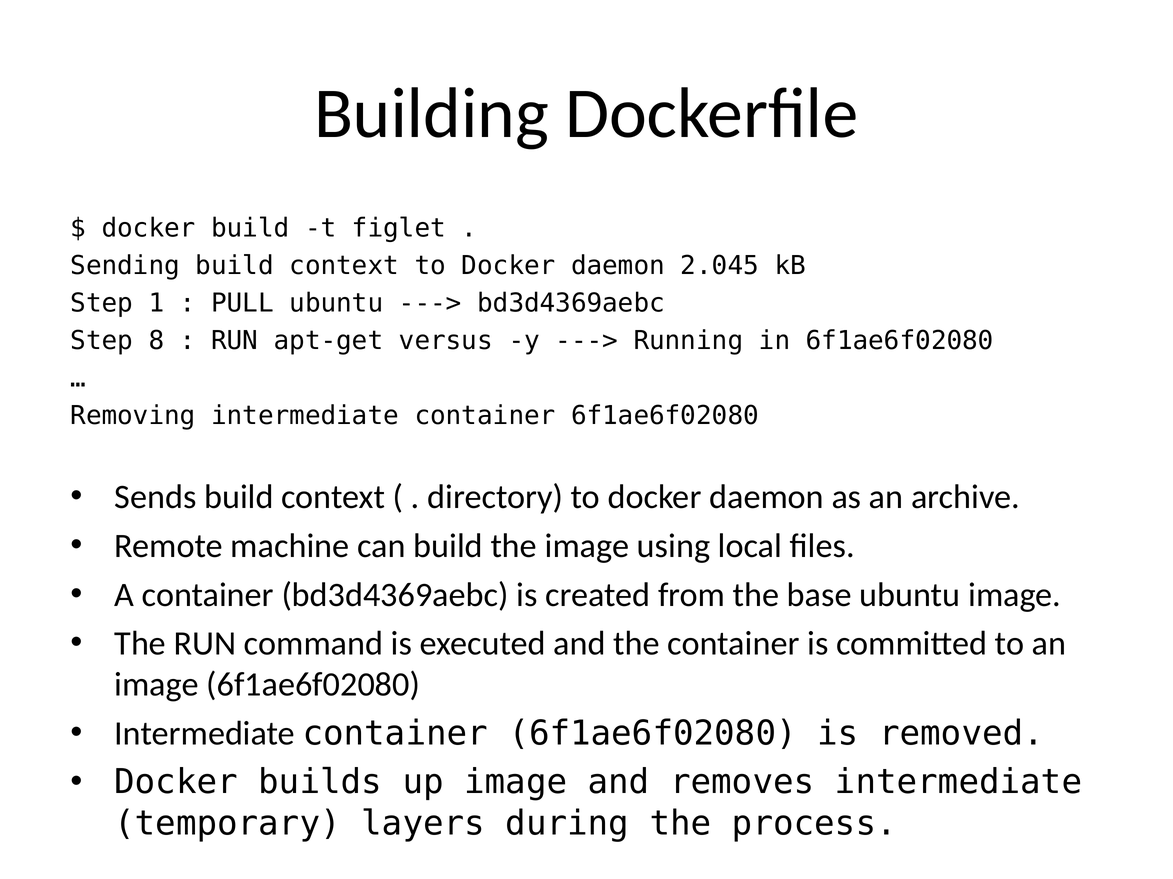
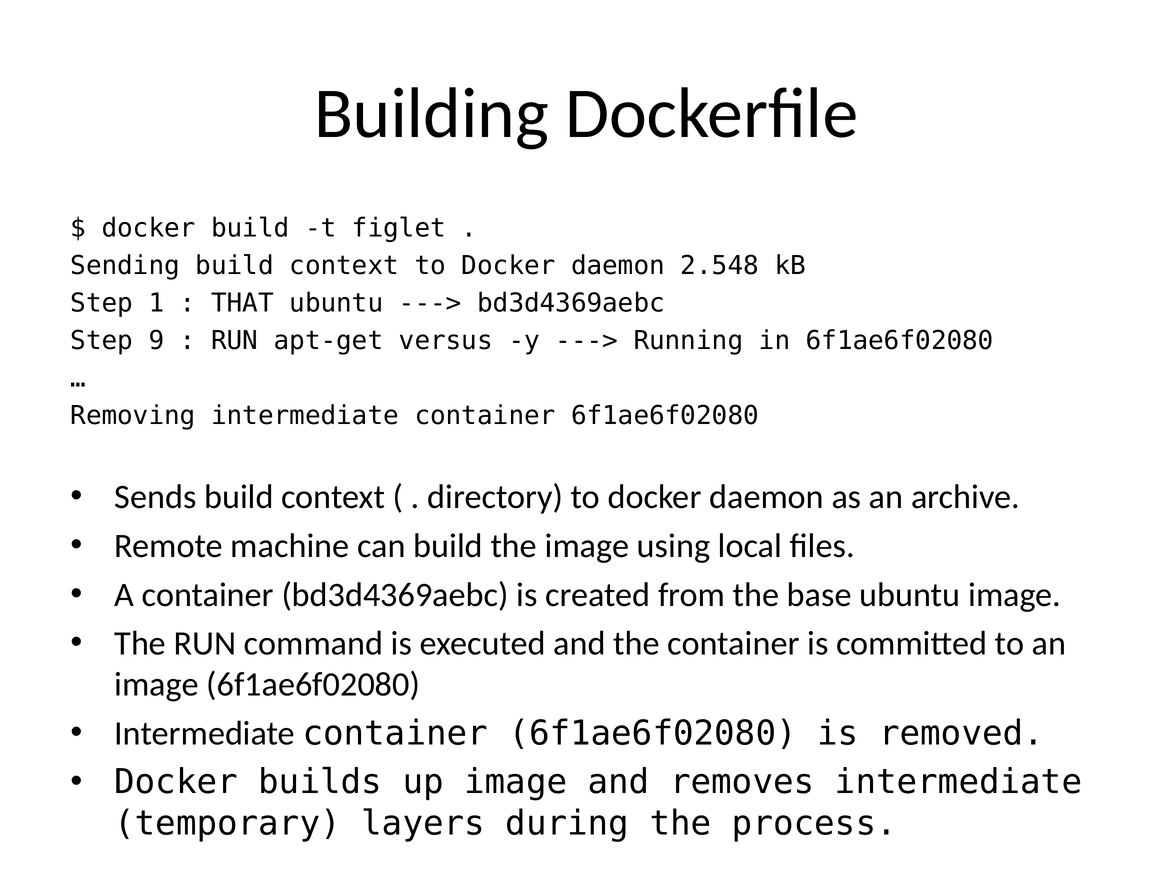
2.045: 2.045 -> 2.548 (720, 266)
PULL: PULL -> THAT (242, 303)
8: 8 -> 9 (156, 341)
